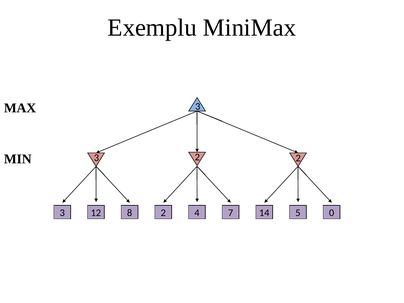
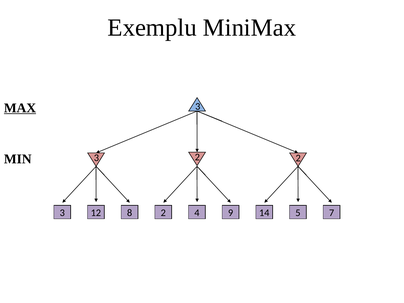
MAX underline: none -> present (20, 108)
7: 7 -> 9 (231, 213)
0: 0 -> 7 (332, 213)
